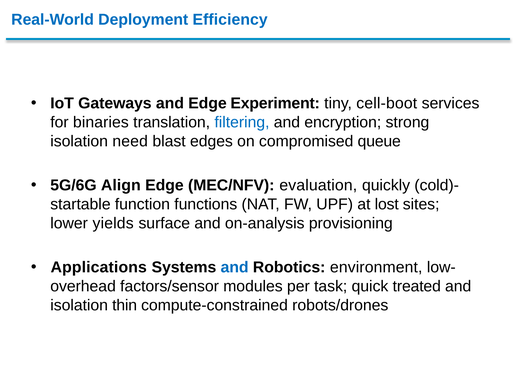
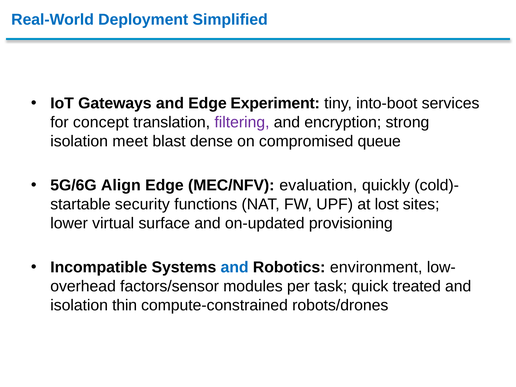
Efficiency: Efficiency -> Simplified (230, 20)
cell-boot: cell-boot -> into-boot (387, 103)
binaries: binaries -> concept (101, 122)
filtering colour: blue -> purple (242, 122)
need: need -> meet (130, 141)
edges: edges -> dense (211, 141)
function: function -> security (142, 204)
yields: yields -> virtual (113, 223)
on-analysis: on-analysis -> on-updated (265, 223)
Applications: Applications -> Incompatible (99, 267)
